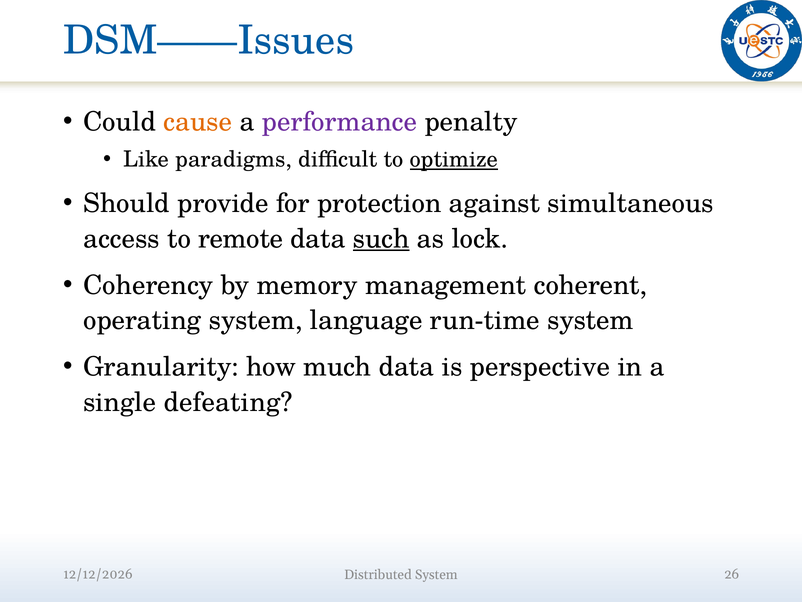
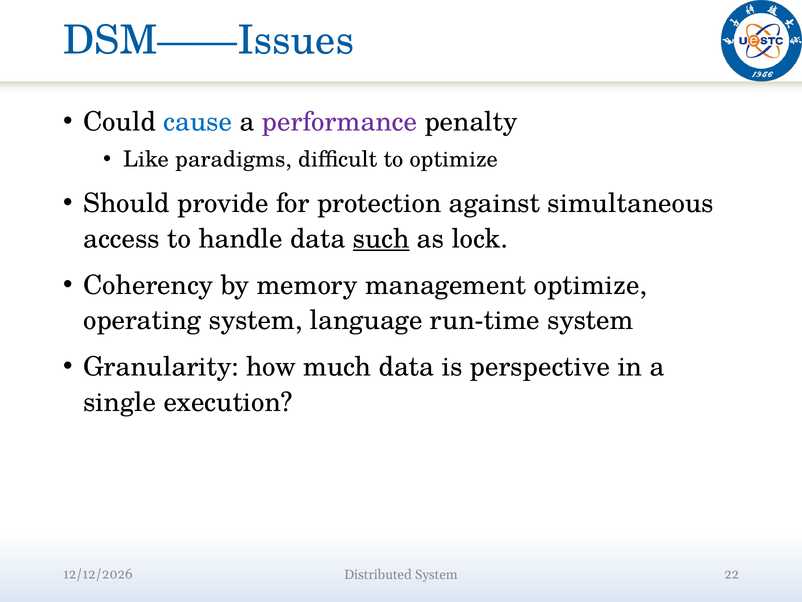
cause colour: orange -> blue (198, 122)
optimize underline: present -> none (454, 159)
remote: remote -> handle (241, 239)
management coherent: coherent -> optimize (590, 285)
defeating: defeating -> execution (228, 402)
26: 26 -> 22 (732, 574)
